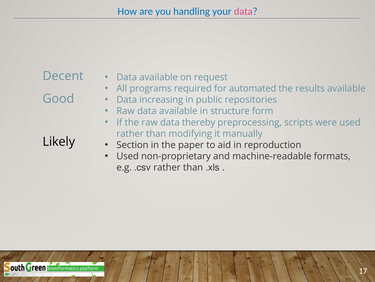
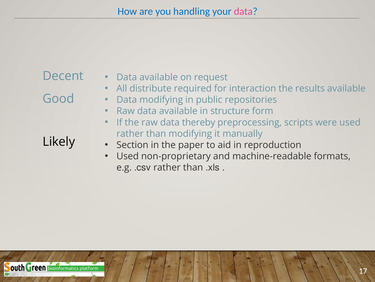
programs: programs -> distribute (151, 88)
automated: automated -> interaction (253, 88)
Data increasing: increasing -> modifying (161, 100)
